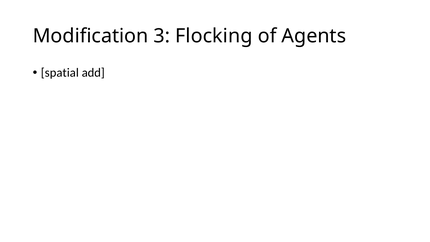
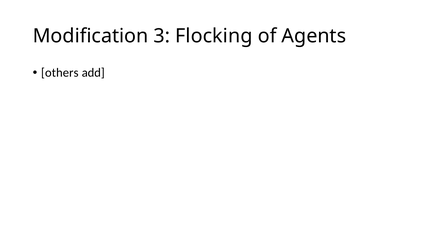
spatial: spatial -> others (60, 73)
